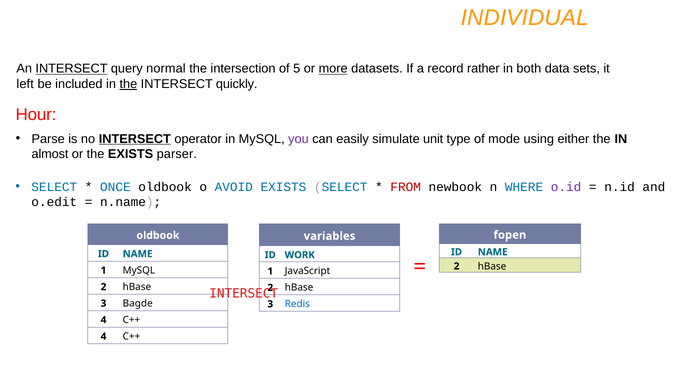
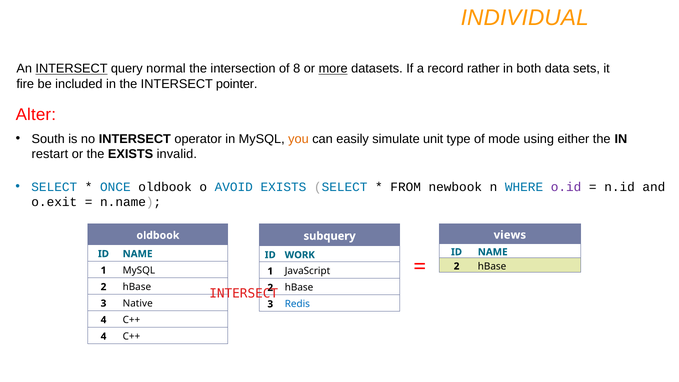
5: 5 -> 8 (297, 69)
left: left -> fire (25, 84)
the underline: present -> none (128, 84)
quickly: quickly -> pointer (237, 84)
Hour: Hour -> Alter (36, 115)
Parse: Parse -> South (48, 139)
INTERSECT underline: present -> none (135, 139)
you colour: purple -> orange (298, 139)
almost: almost -> restart (50, 154)
parser: parser -> invalid (177, 154)
FROM colour: red -> black (406, 187)
o.edit: o.edit -> o.exit (54, 202)
fopen: fopen -> views (510, 235)
variables: variables -> subquery (330, 236)
Bagde: Bagde -> Native (138, 303)
